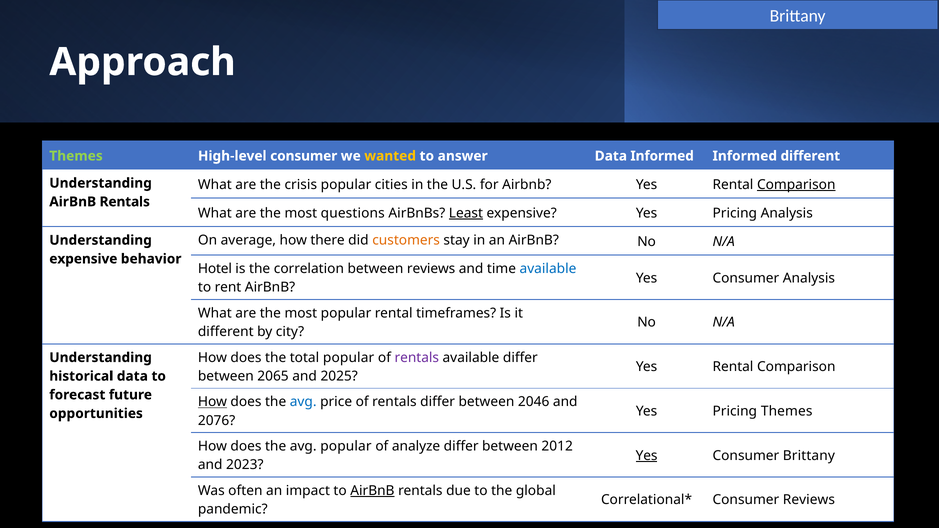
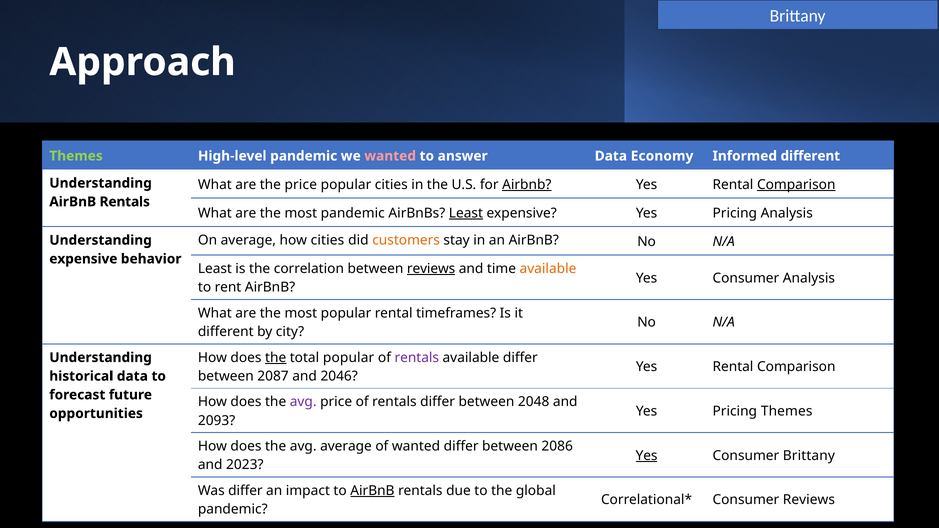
High-level consumer: consumer -> pandemic (304, 156)
wanted colour: yellow -> pink (390, 156)
Data Informed: Informed -> Economy (662, 156)
the crisis: crisis -> price (301, 185)
Airbnb underline: none -> present (527, 185)
most questions: questions -> pandemic (353, 213)
how there: there -> cities (327, 240)
Hotel: Hotel -> Least (215, 269)
reviews underline: none -> present (431, 269)
available colour: blue -> orange (548, 269)
the underline: none -> present (276, 358)
2065: 2065 -> 2087 (273, 376)
2025: 2025 -> 2046 (339, 376)
How underline: present -> none (212, 402)
avg colour: blue -> purple (303, 402)
2046: 2046 -> 2048 (534, 402)
2076: 2076 -> 2093 (217, 421)
avg popular: popular -> average (346, 446)
of analyze: analyze -> wanted (416, 446)
2012: 2012 -> 2086 (557, 446)
Was often: often -> differ (245, 491)
